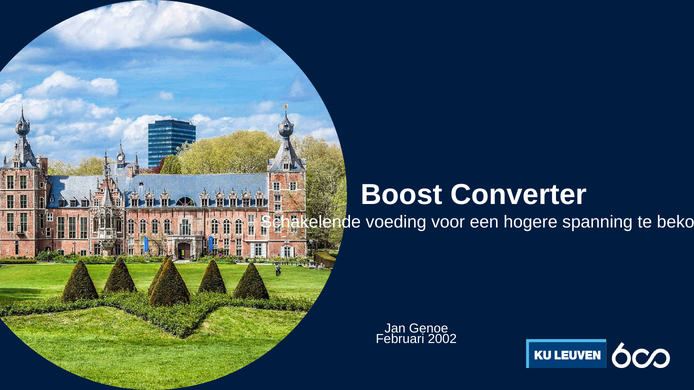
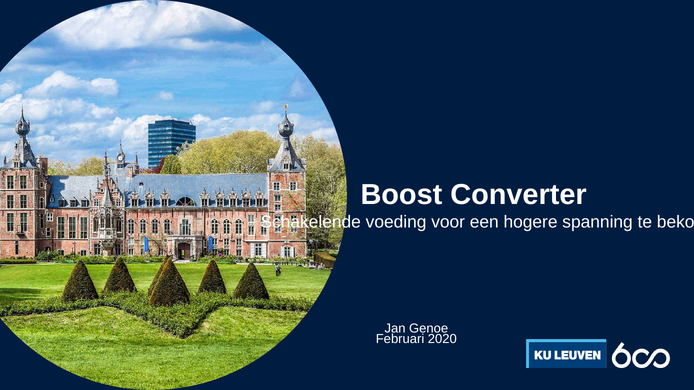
2002: 2002 -> 2020 (442, 339)
